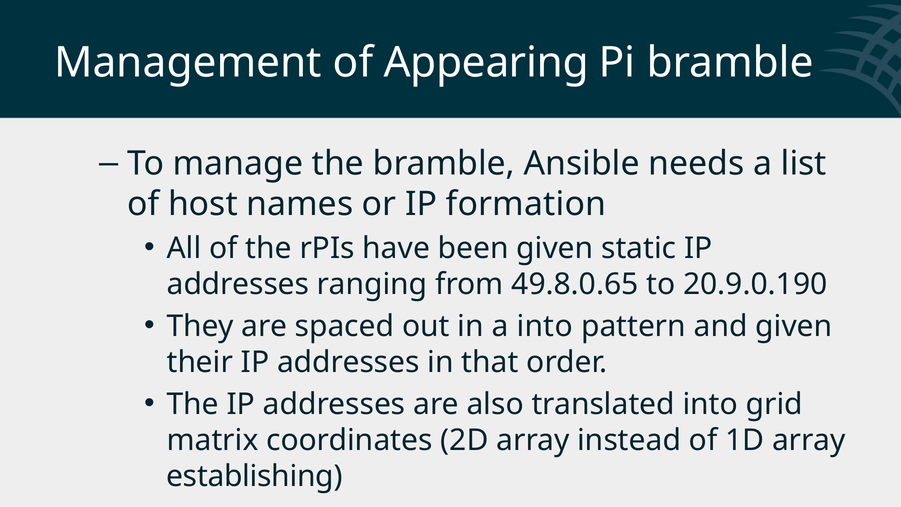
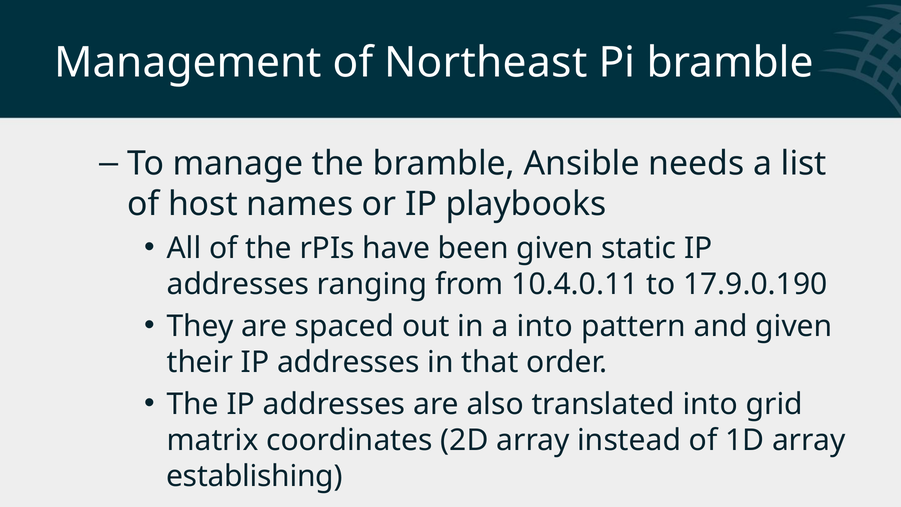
Appearing: Appearing -> Northeast (486, 62)
formation: formation -> playbooks (526, 204)
49.8.0.65: 49.8.0.65 -> 10.4.0.11 (575, 284)
20.9.0.190: 20.9.0.190 -> 17.9.0.190 (755, 284)
